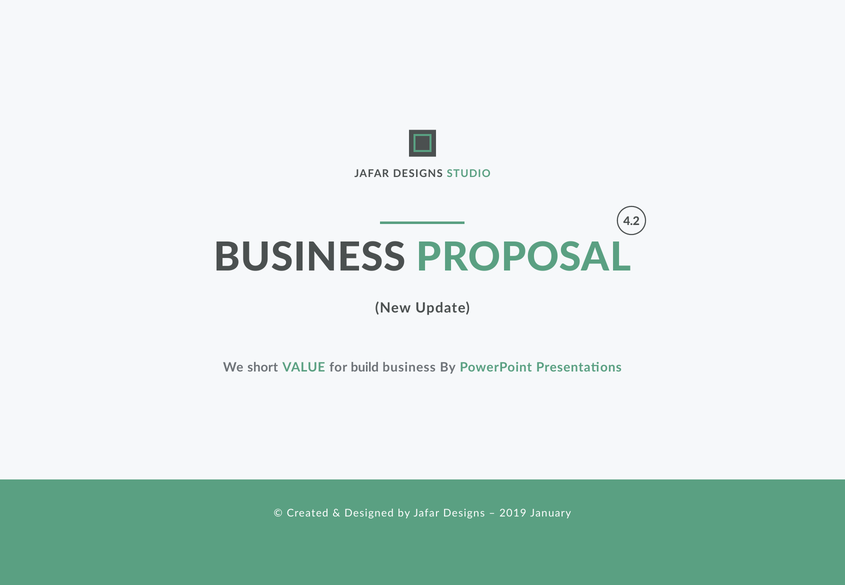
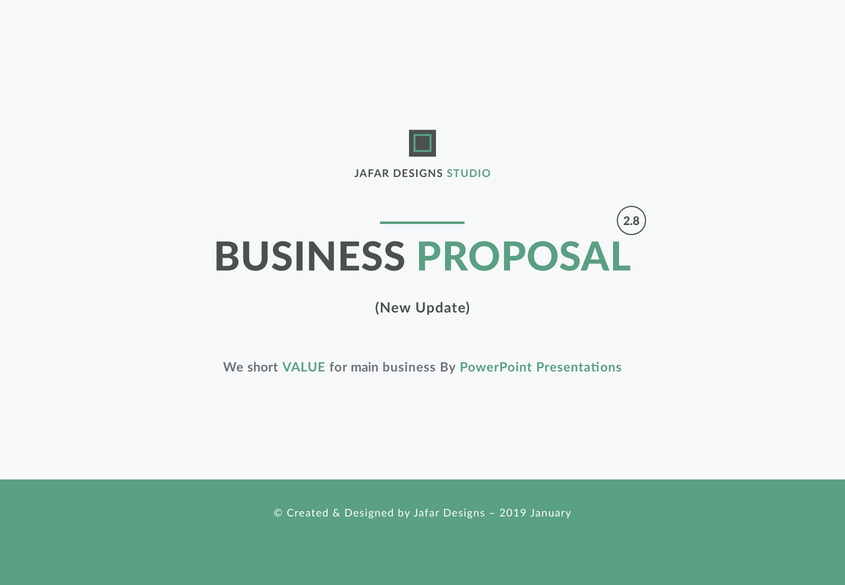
4.2: 4.2 -> 2.8 (632, 221)
build: build -> main (365, 367)
